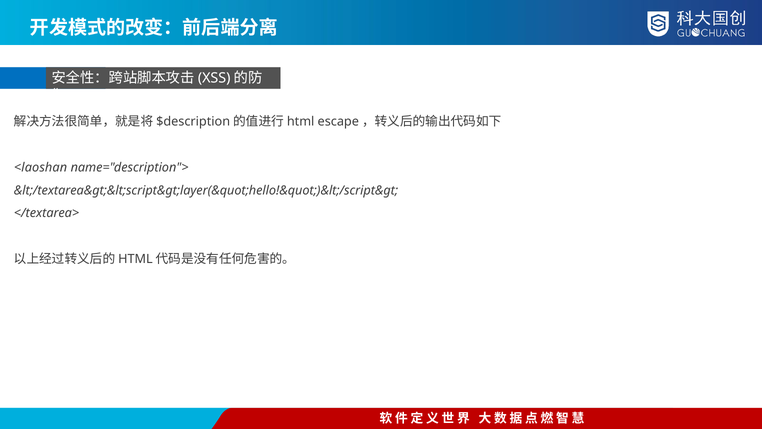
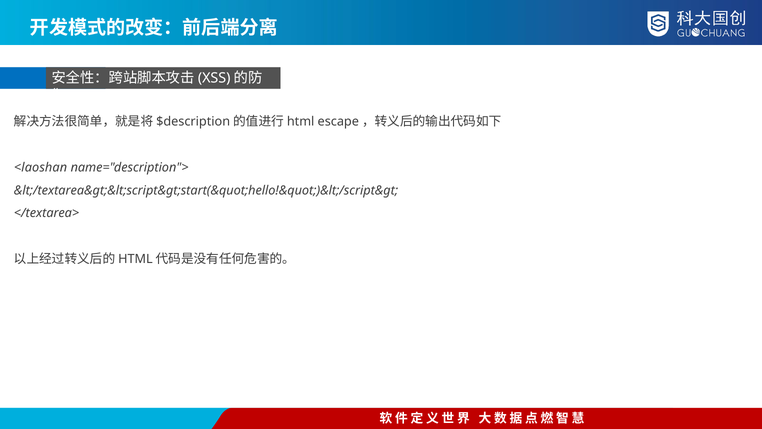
&lt;/textarea&gt;&lt;script&gt;layer(&quot;hello!&quot;)&lt;/script&gt: &lt;/textarea&gt;&lt;script&gt;layer(&quot;hello!&quot;)&lt;/script&gt -> &lt;/textarea&gt;&lt;script&gt;start(&quot;hello!&quot;)&lt;/script&gt (206, 190)
